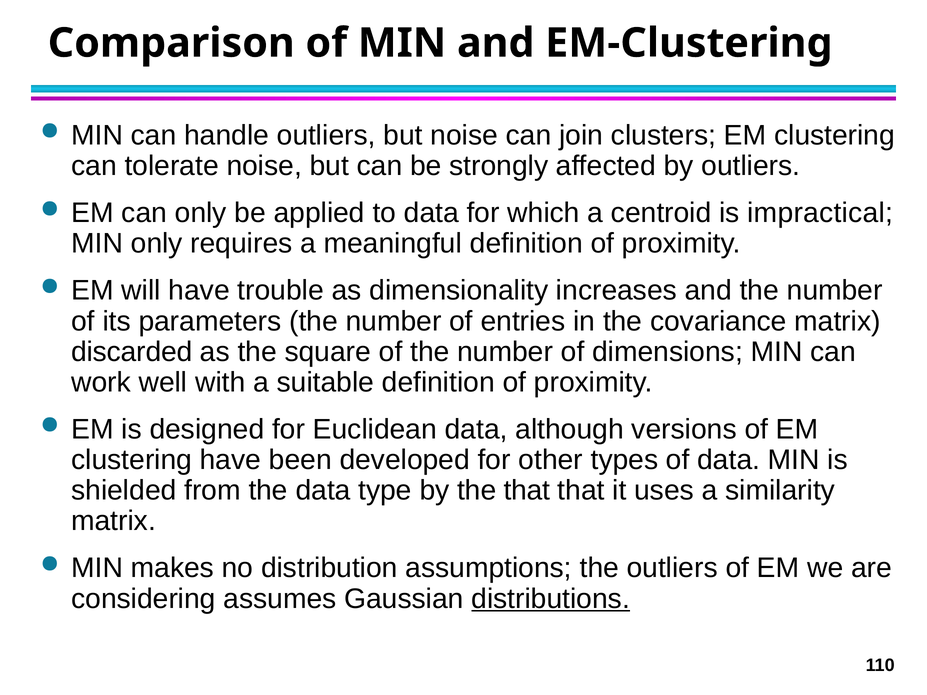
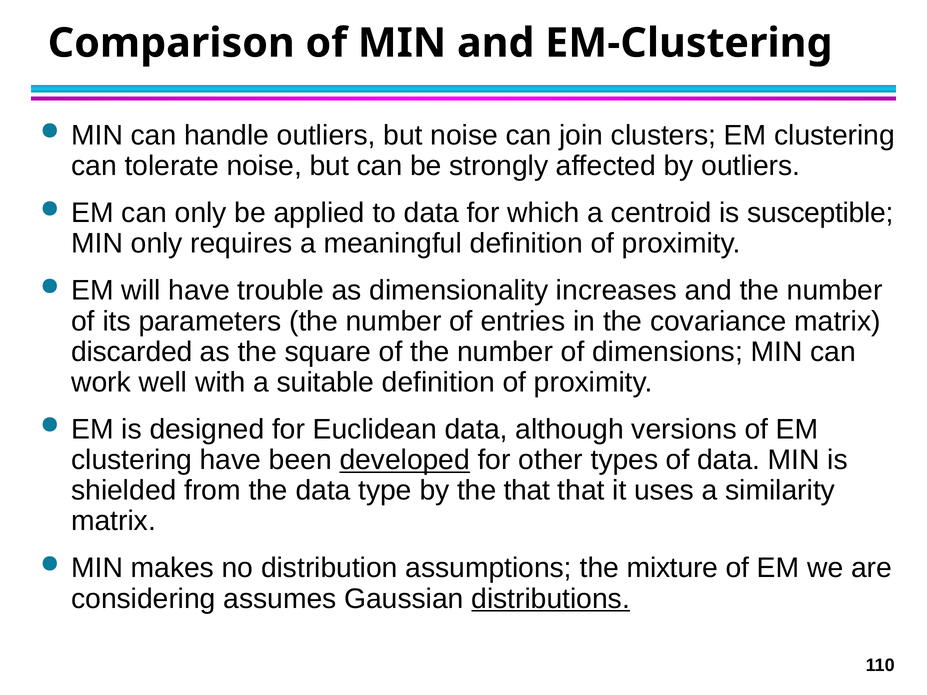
impractical: impractical -> susceptible (821, 213)
developed underline: none -> present (405, 460)
the outliers: outliers -> mixture (672, 568)
